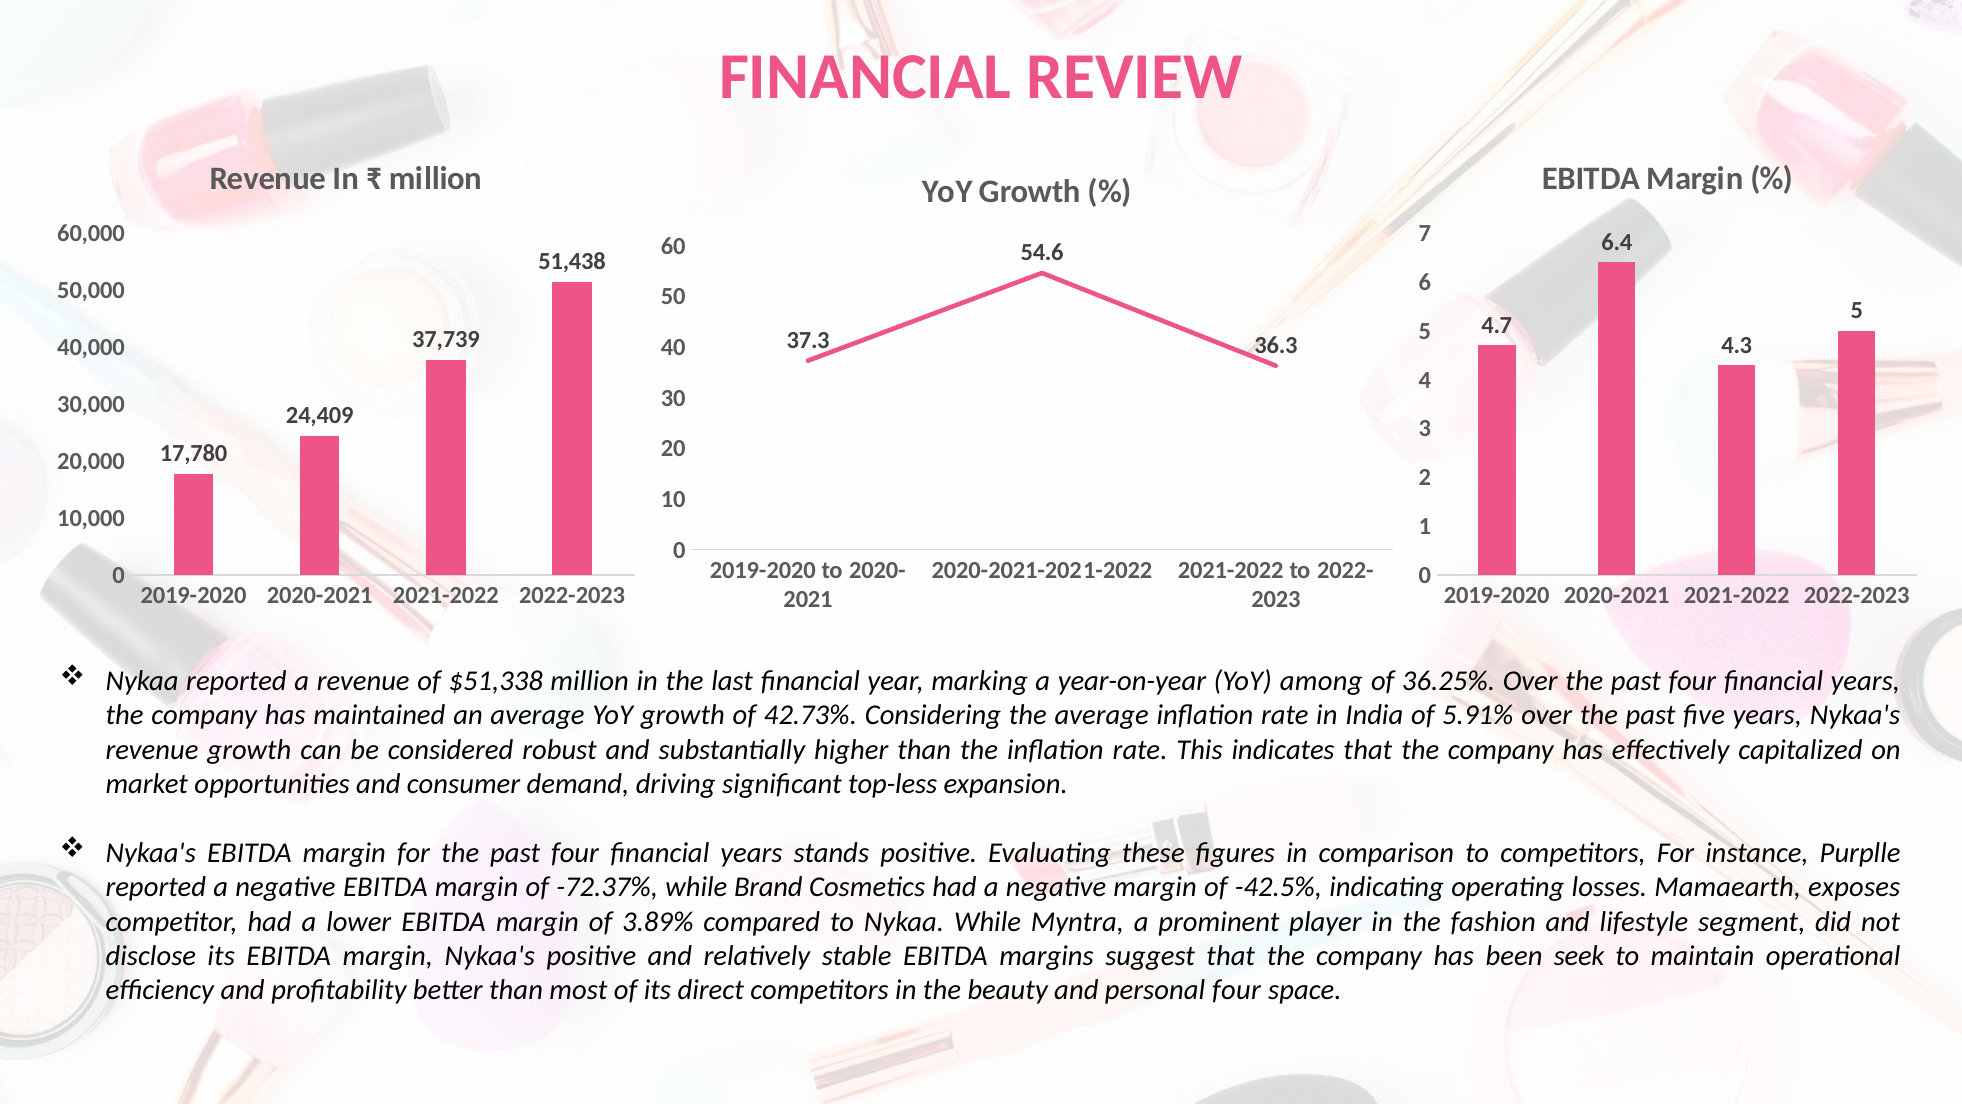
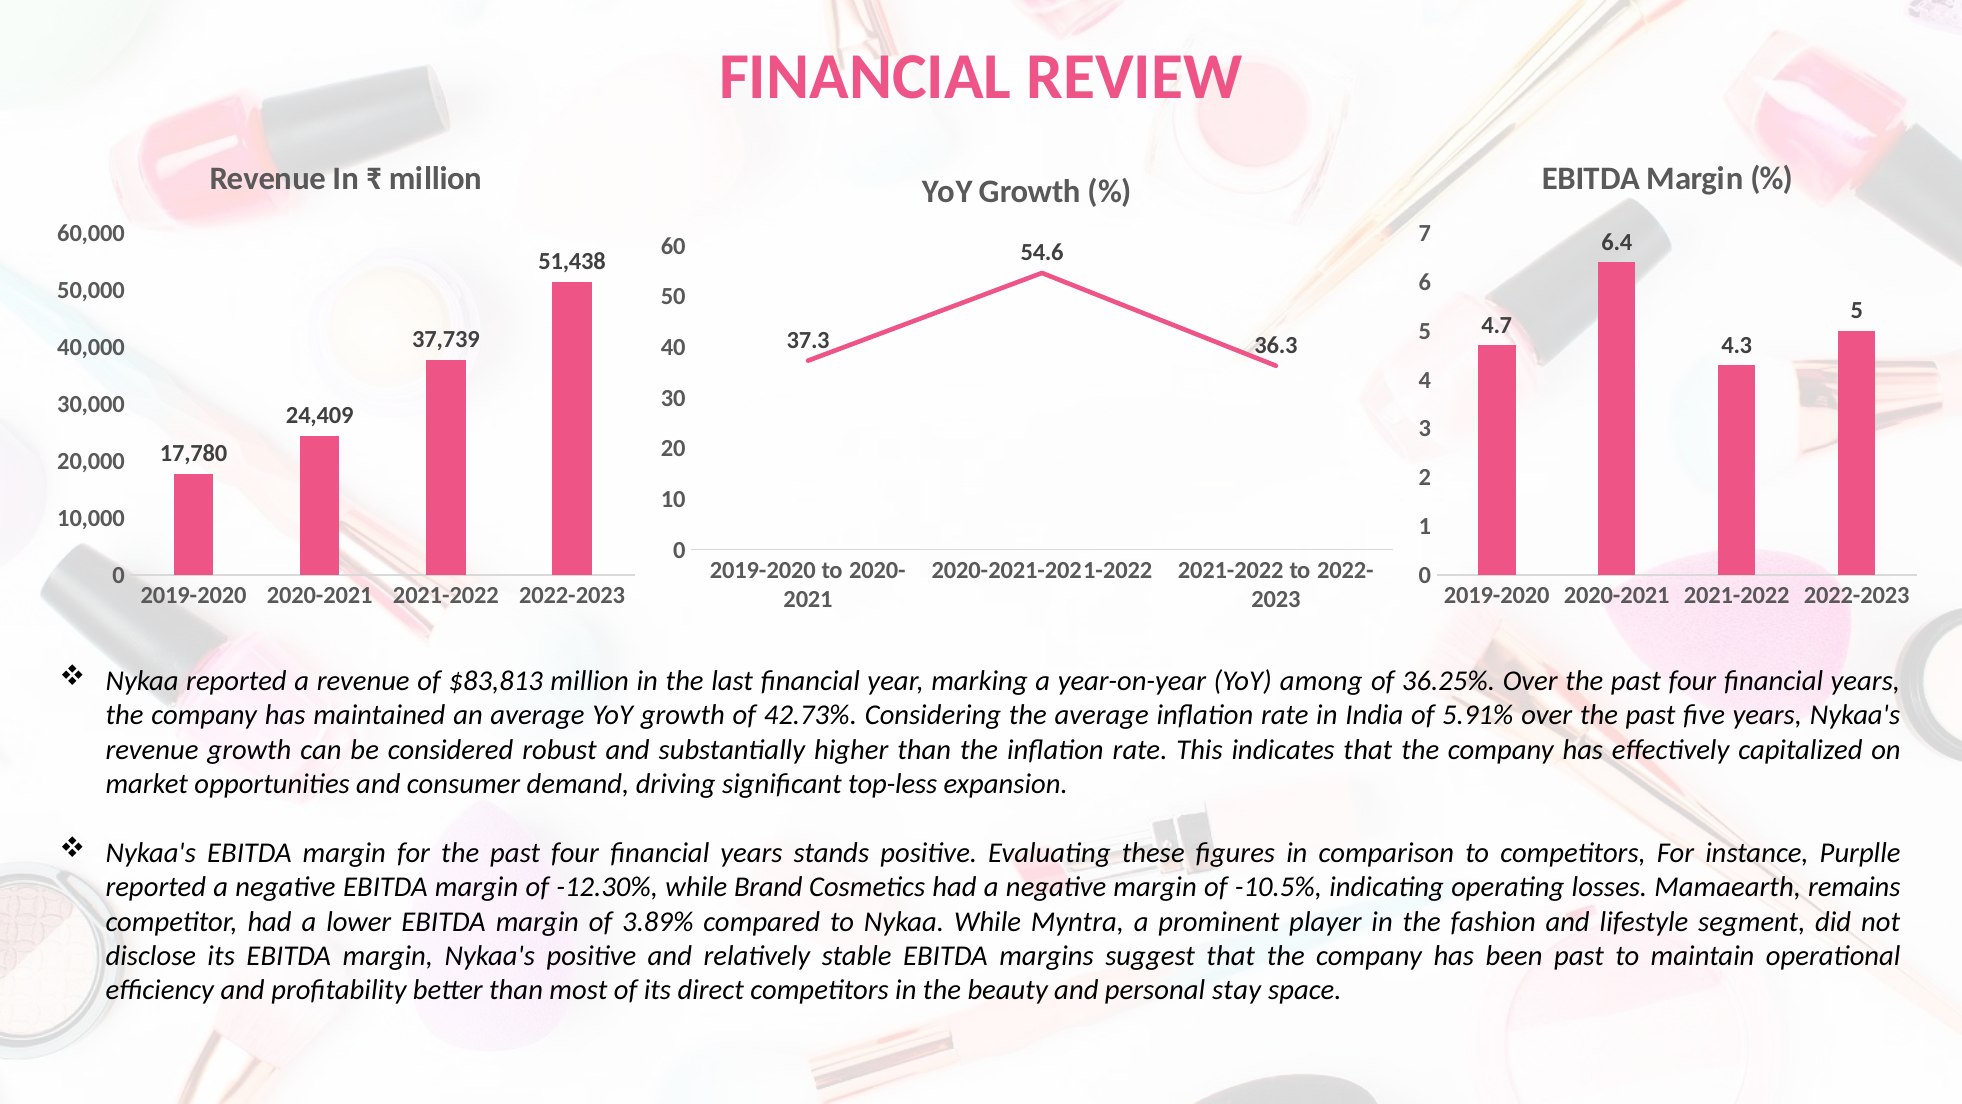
$51,338: $51,338 -> $83,813 (496, 681)
-72.37%: -72.37% -> -12.30% (607, 887)
-42.5%: -42.5% -> -10.5% (1278, 887)
exposes: exposes -> remains (1854, 887)
been seek: seek -> past (1579, 956)
personal four: four -> stay (1237, 990)
